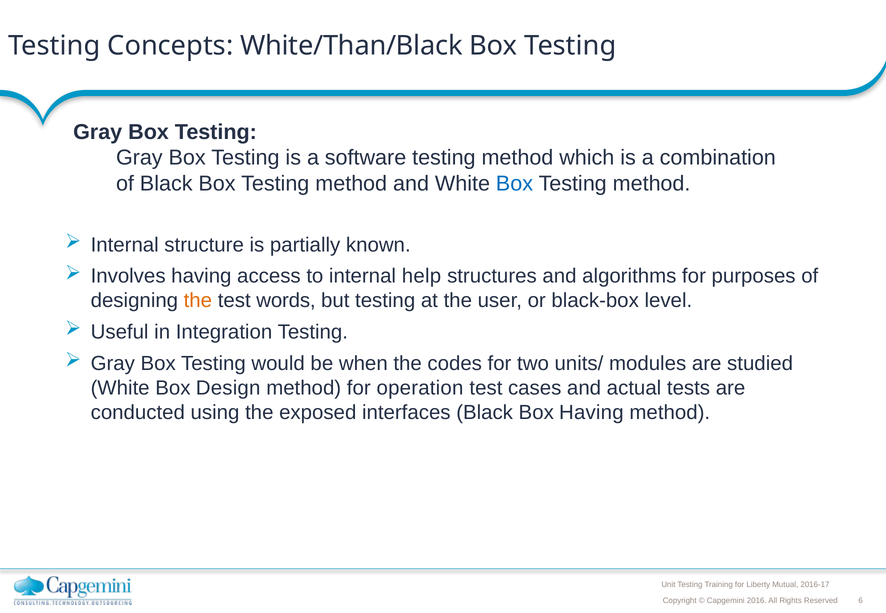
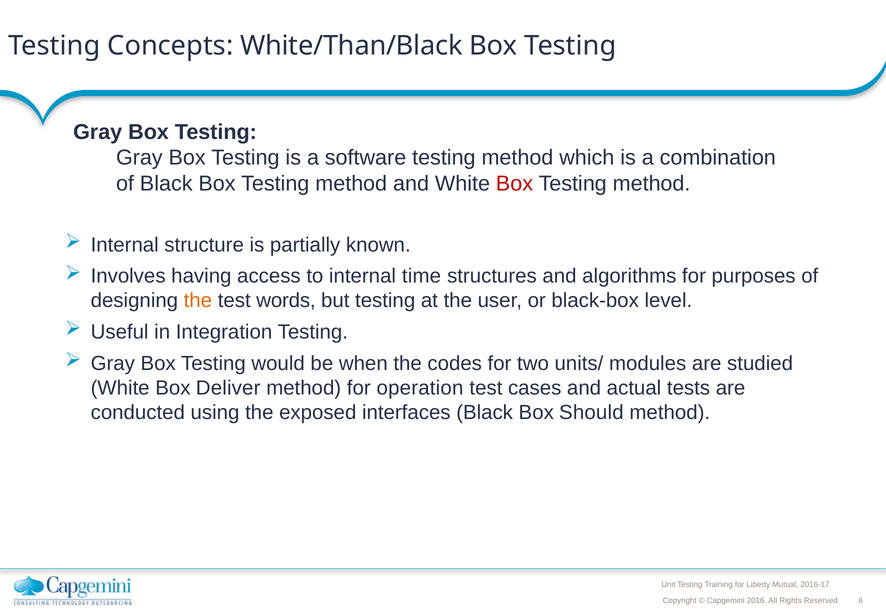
Box colour: blue -> red (514, 184)
help: help -> time (421, 276)
Design: Design -> Deliver (228, 388)
Box Having: Having -> Should (591, 413)
